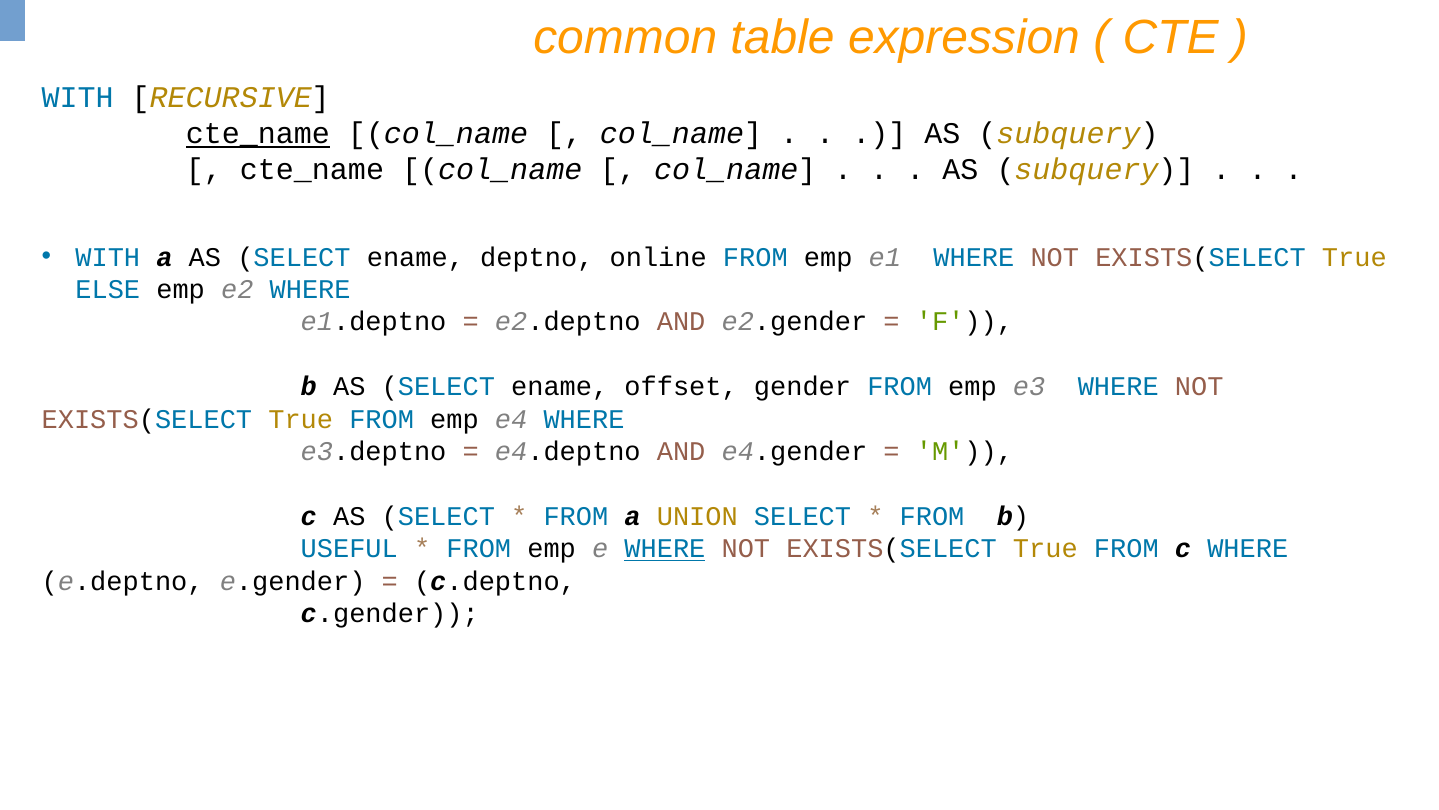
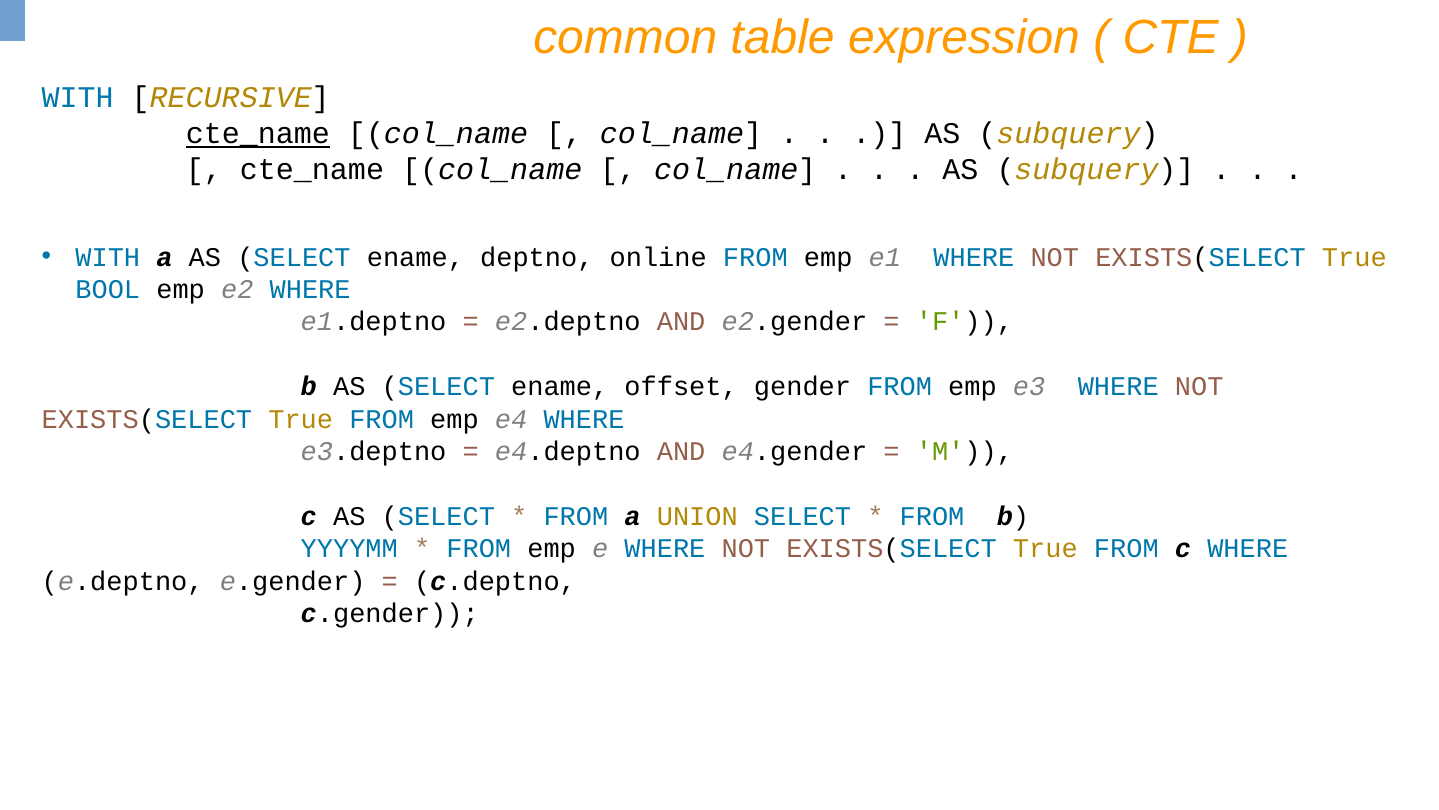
ELSE: ELSE -> BOOL (108, 289)
USEFUL: USEFUL -> YYYYMM (349, 548)
WHERE underline: present -> none (665, 548)
